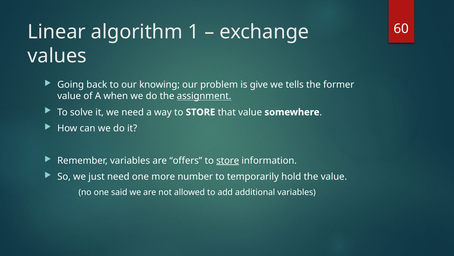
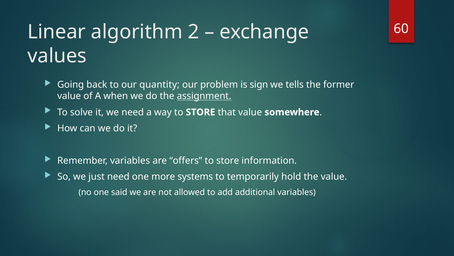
1: 1 -> 2 (194, 32)
knowing: knowing -> quantity (159, 84)
give: give -> sign (259, 84)
store underline: present -> none (228, 160)
number: number -> systems (195, 176)
